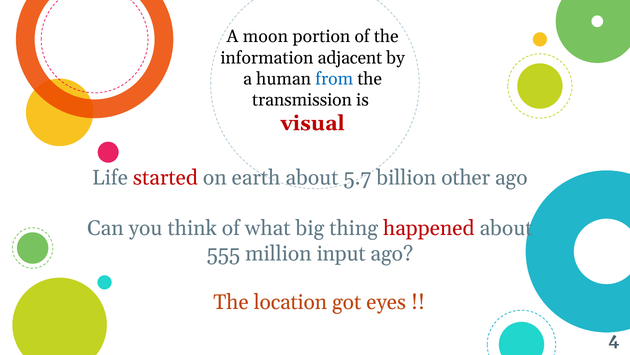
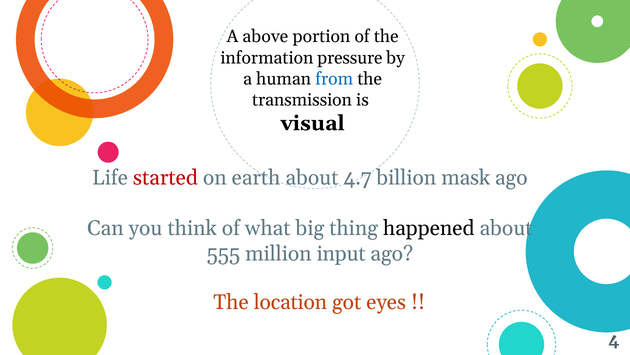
moon: moon -> above (265, 37)
adjacent: adjacent -> pressure (350, 58)
visual colour: red -> black (313, 123)
5.7: 5.7 -> 4.7 (358, 178)
other: other -> mask (466, 178)
happened colour: red -> black (429, 228)
